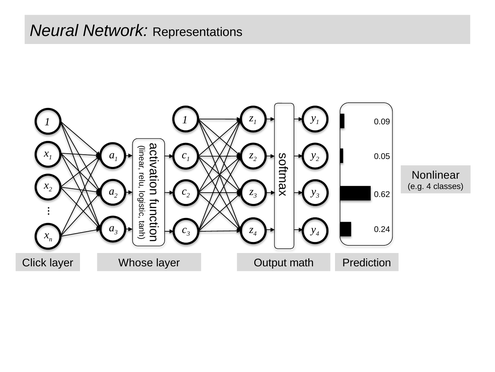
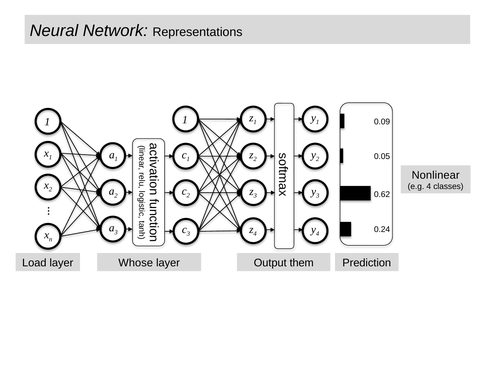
Click: Click -> Load (34, 262)
math: math -> them (302, 262)
